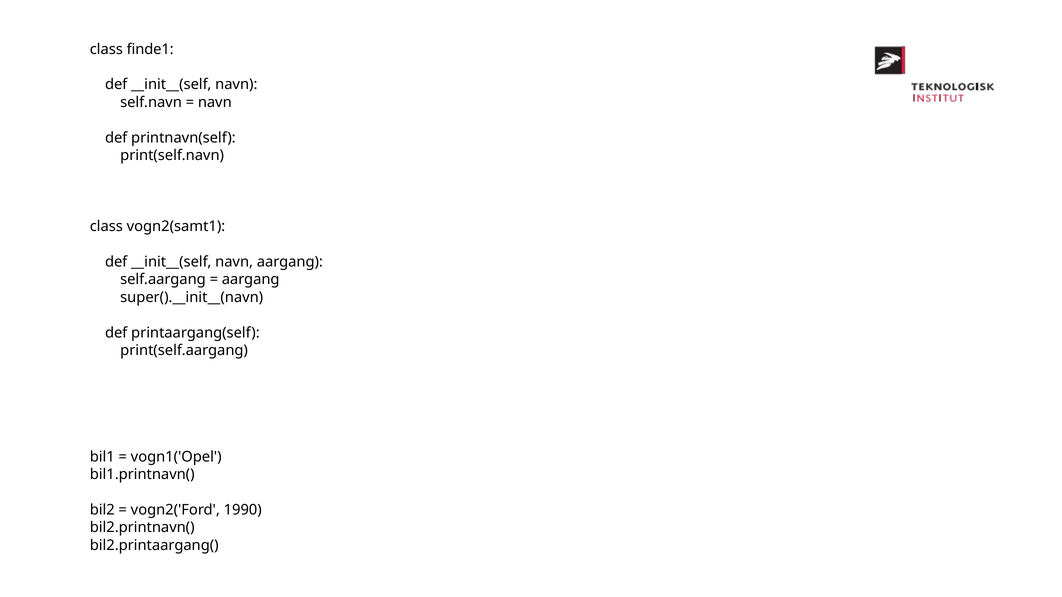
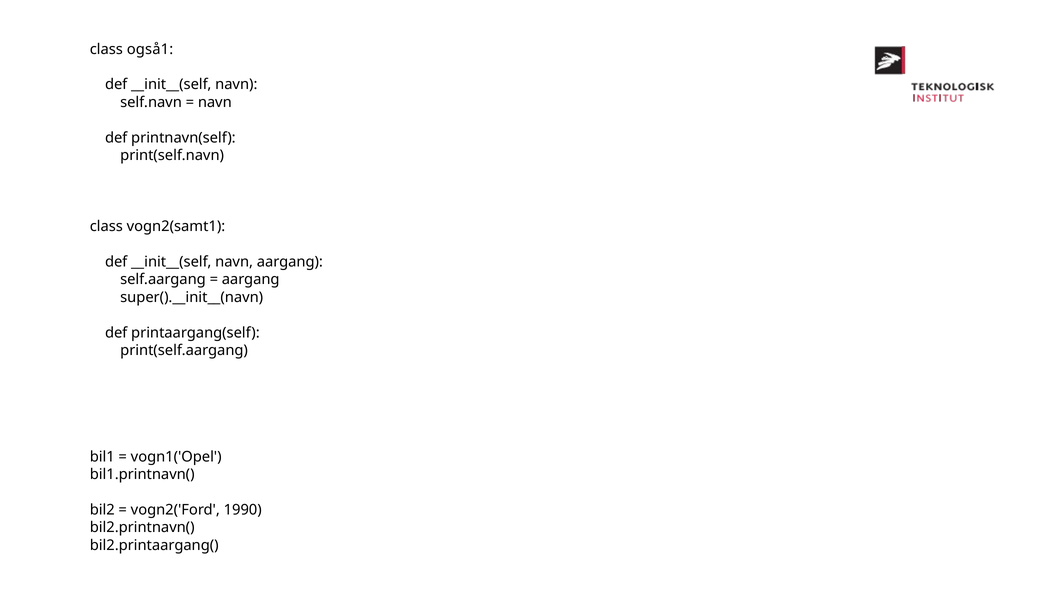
finde1: finde1 -> også1 (150, 49)
